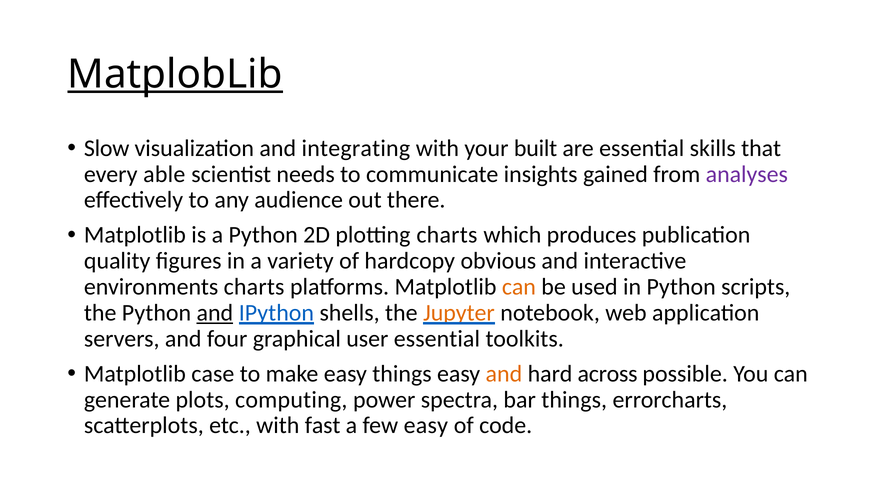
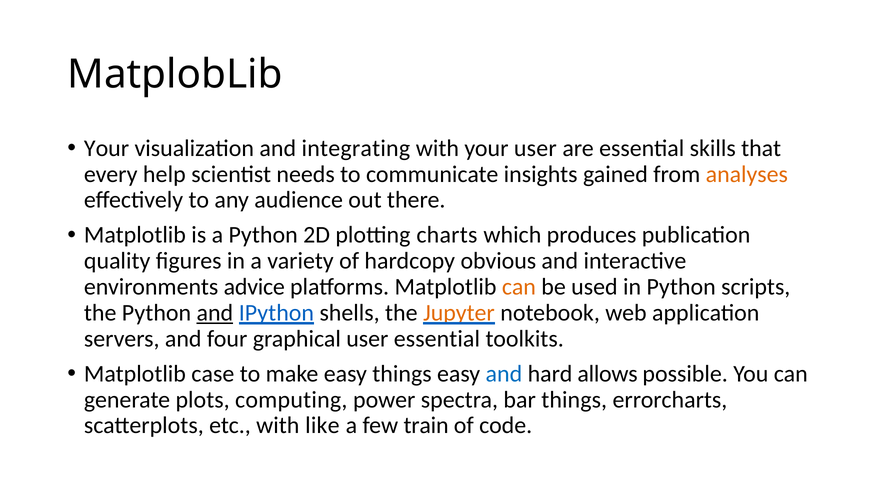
MatplobLib underline: present -> none (175, 74)
Slow: Slow -> Your (107, 148)
your built: built -> user (535, 148)
able: able -> help (164, 174)
analyses colour: purple -> orange (747, 174)
environments charts: charts -> advice (254, 287)
and colour: orange -> blue (504, 374)
across: across -> allows (608, 374)
fast: fast -> like (322, 426)
few easy: easy -> train (426, 426)
